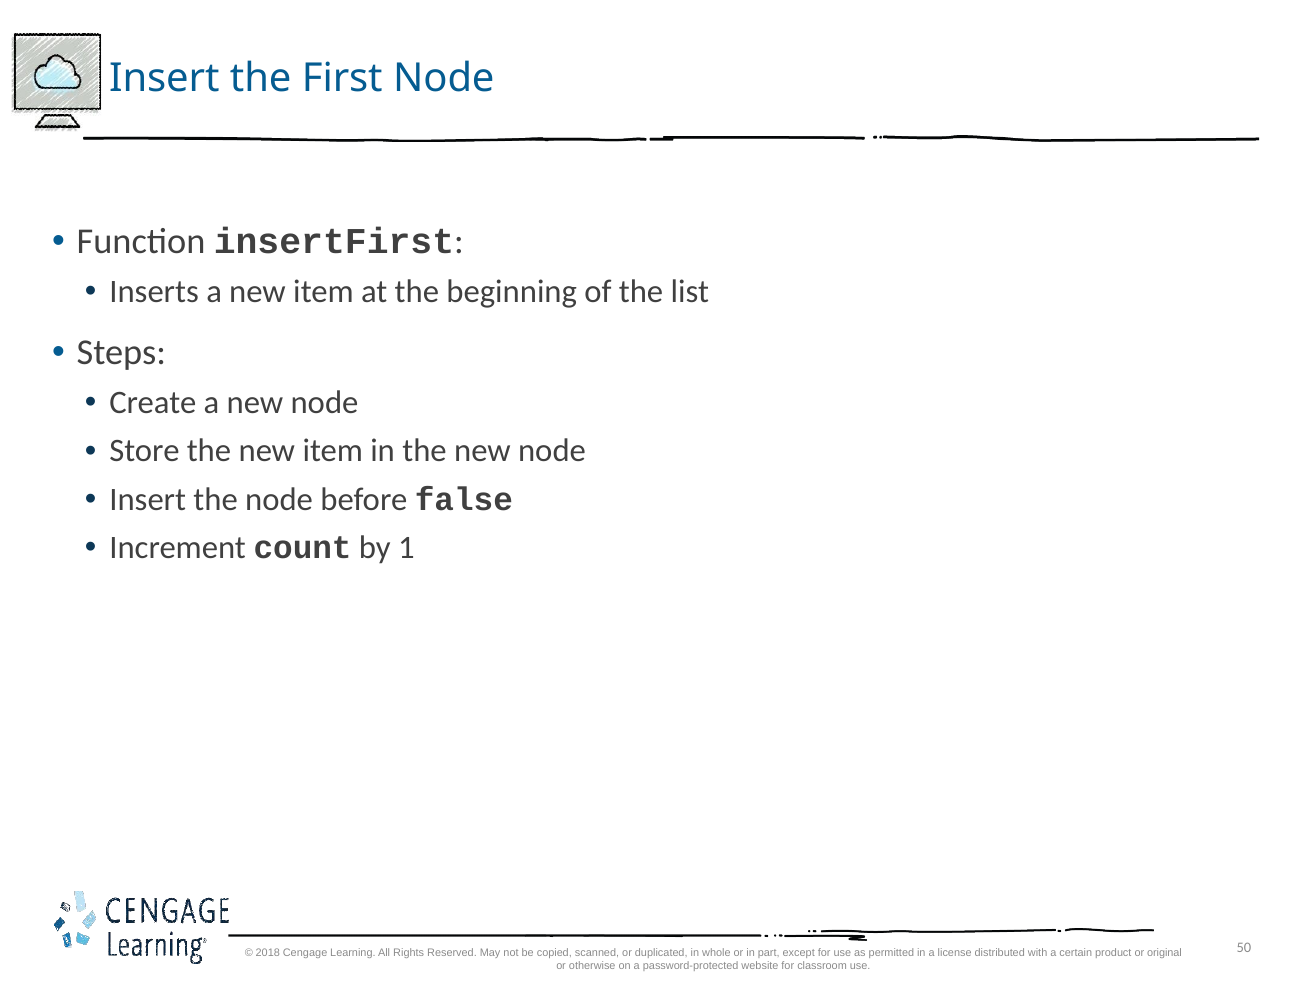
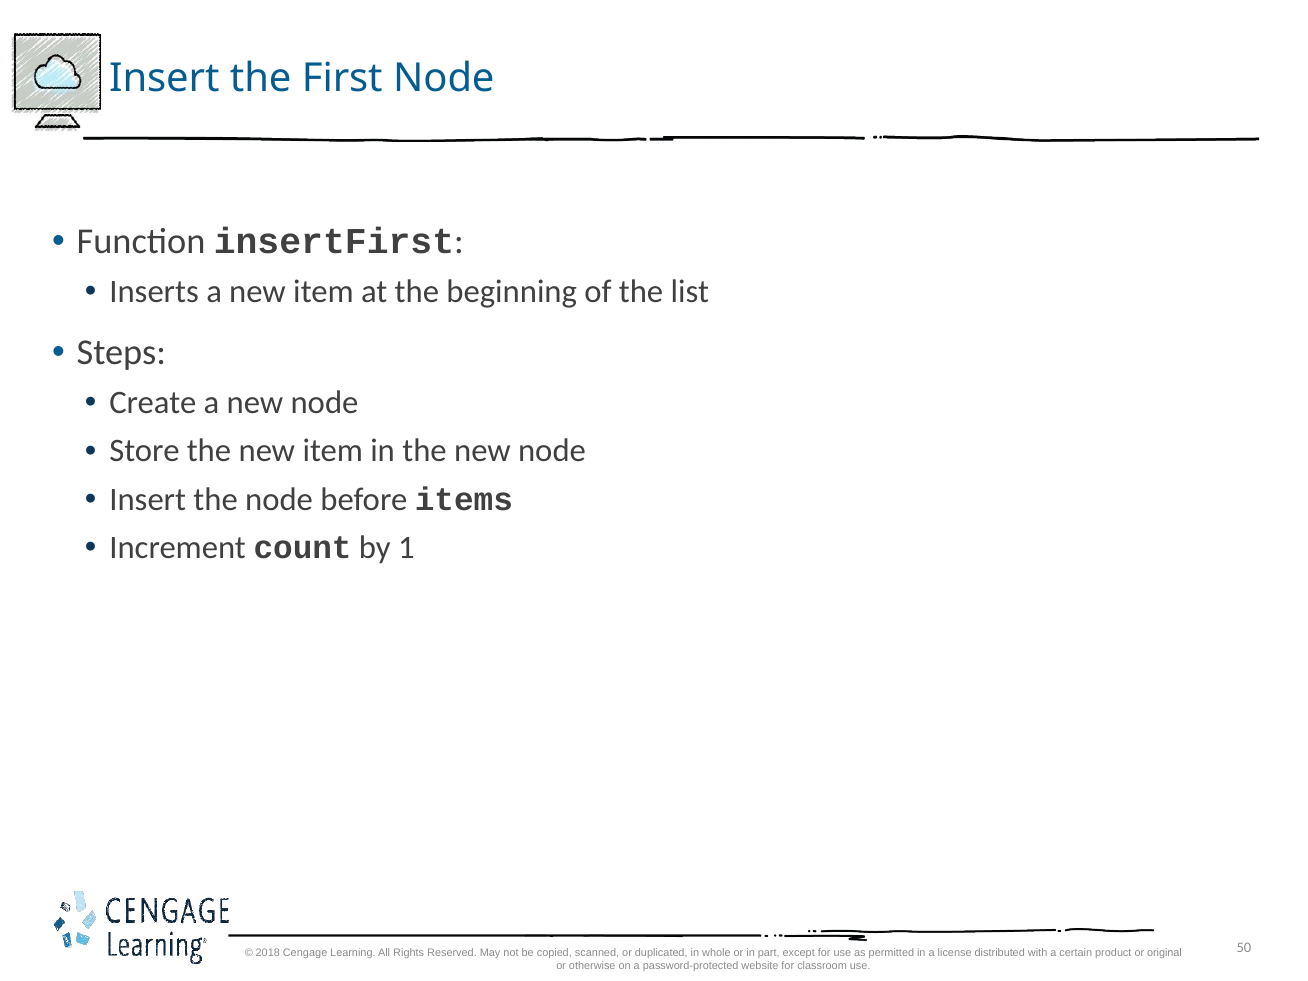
false: false -> items (464, 499)
